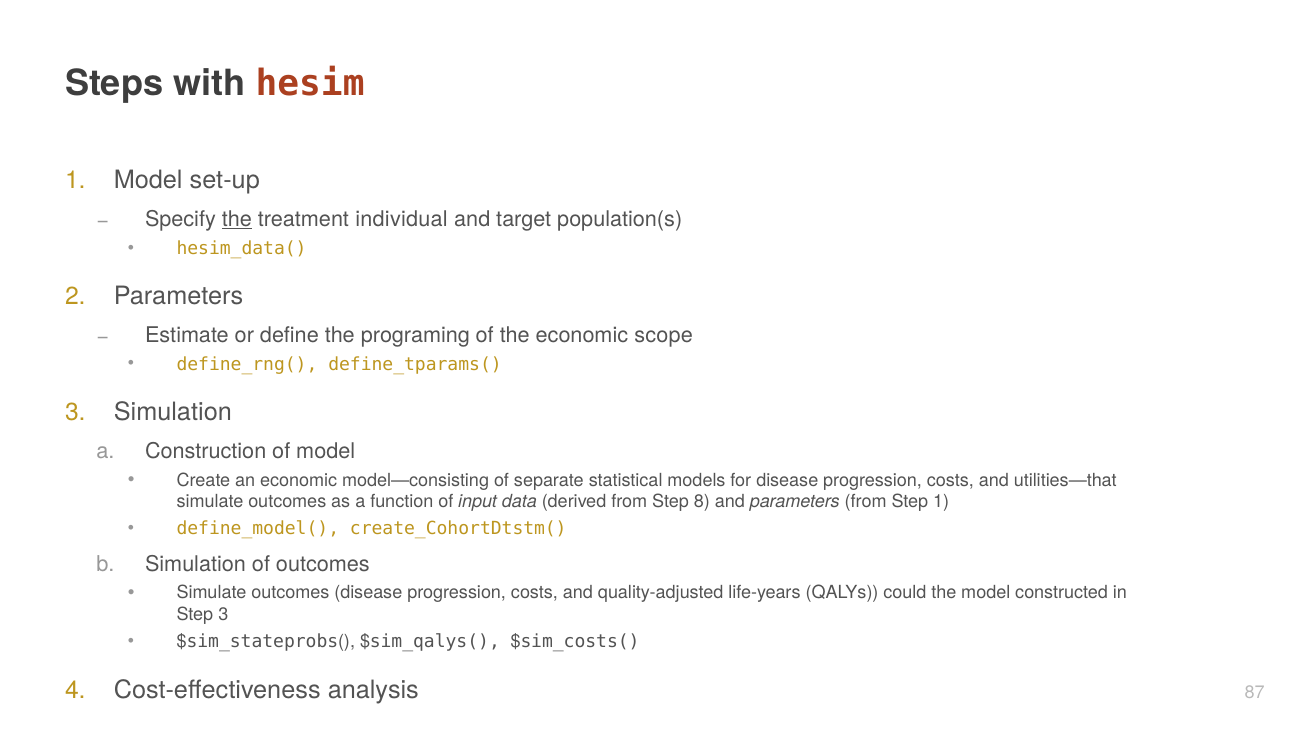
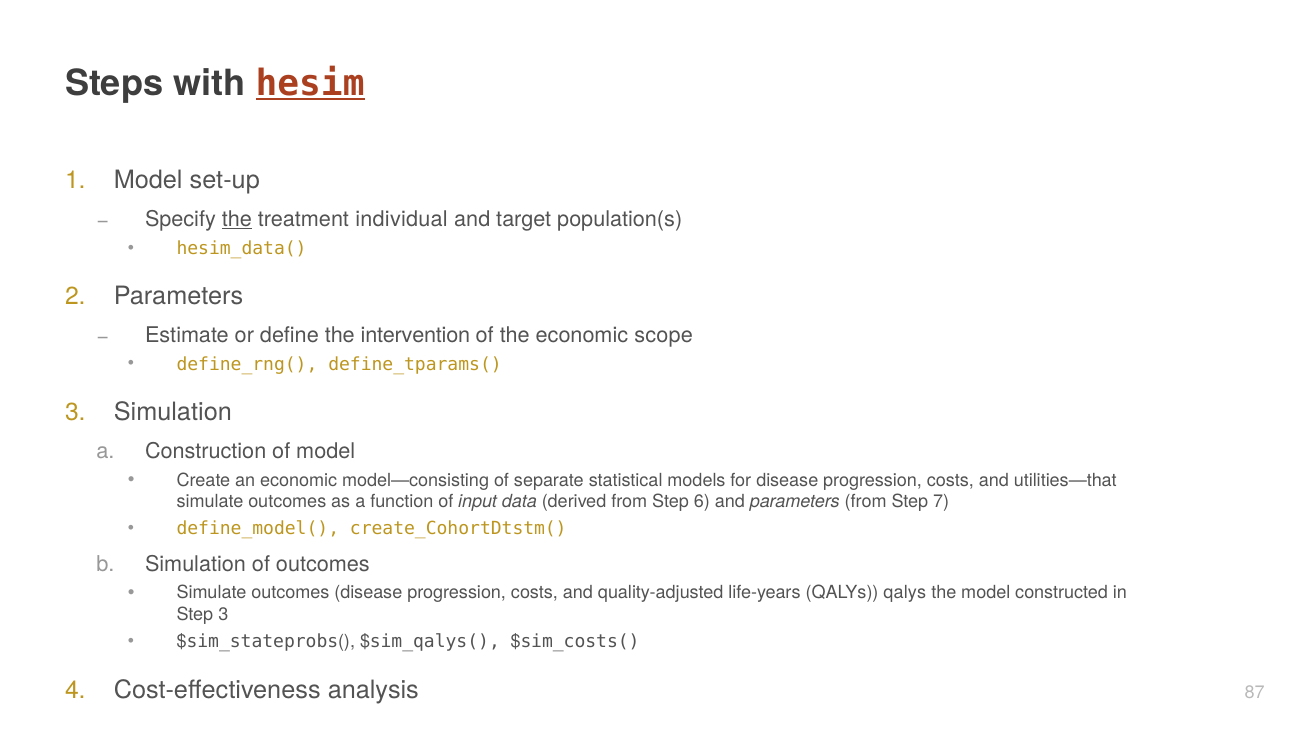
hesim underline: none -> present (310, 84)
programing: programing -> intervention (415, 335)
8: 8 -> 6 (702, 502)
Step 1: 1 -> 7 (941, 502)
QALYs could: could -> qalys (905, 593)
